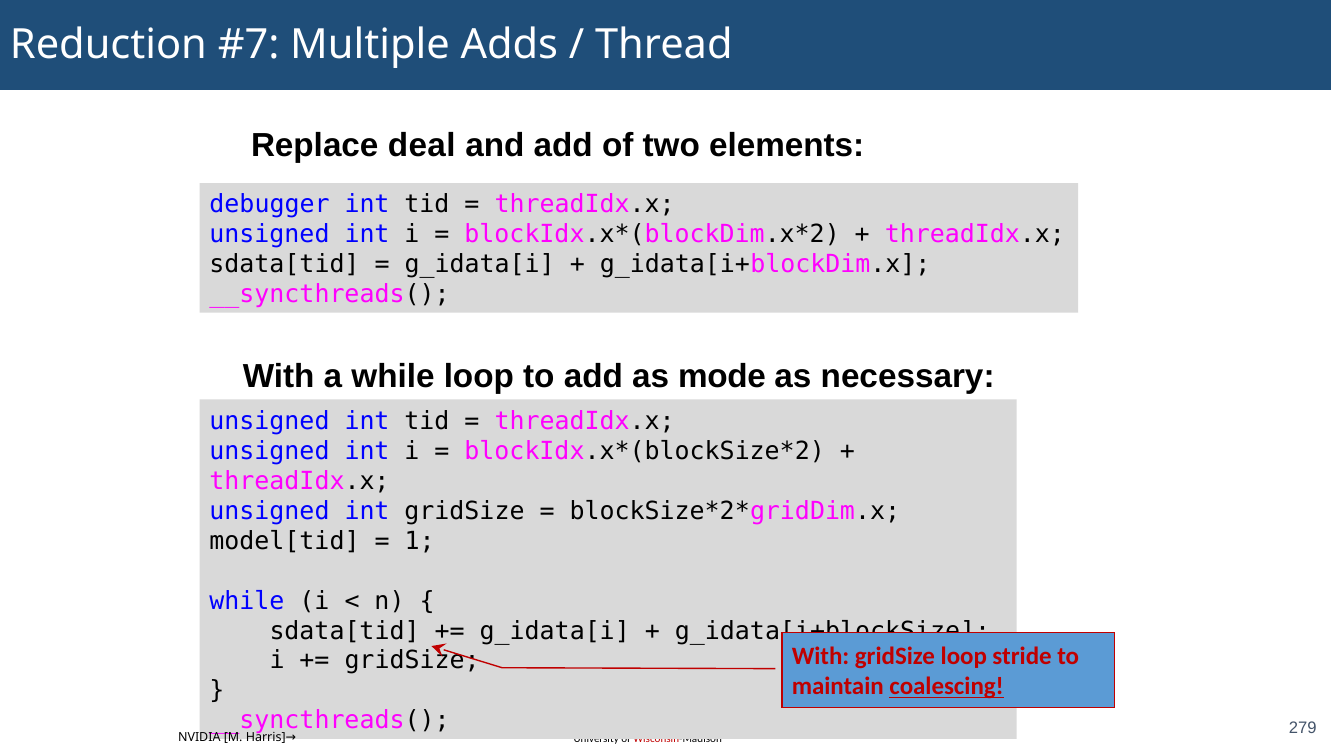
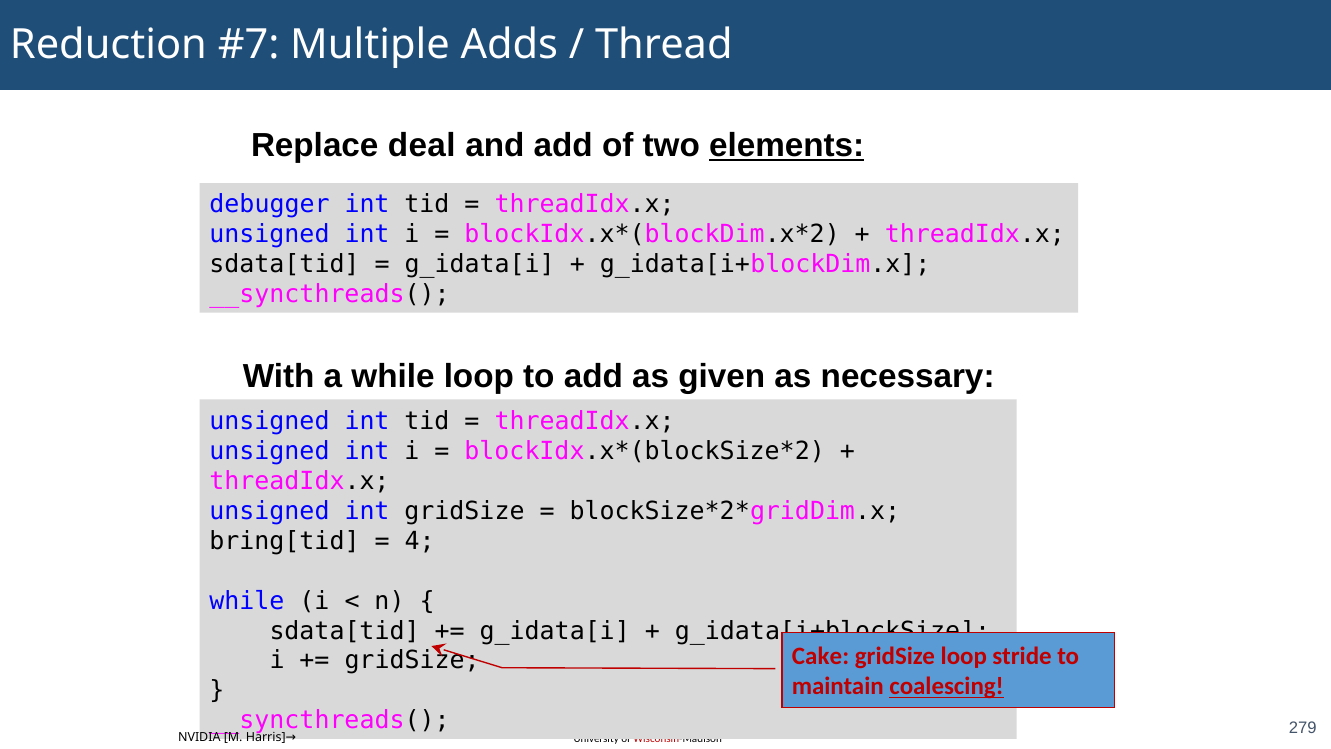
elements underline: none -> present (787, 146)
mode: mode -> given (722, 377)
model[tid: model[tid -> bring[tid (285, 541)
1: 1 -> 4 (420, 541)
With: With -> Cake (820, 656)
